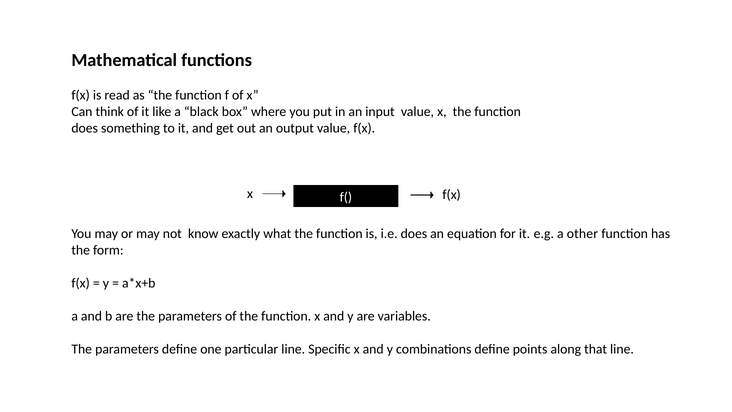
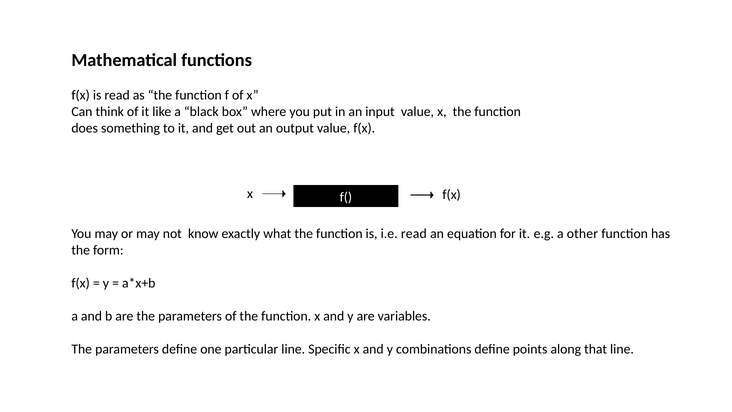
i.e does: does -> read (414, 234)
